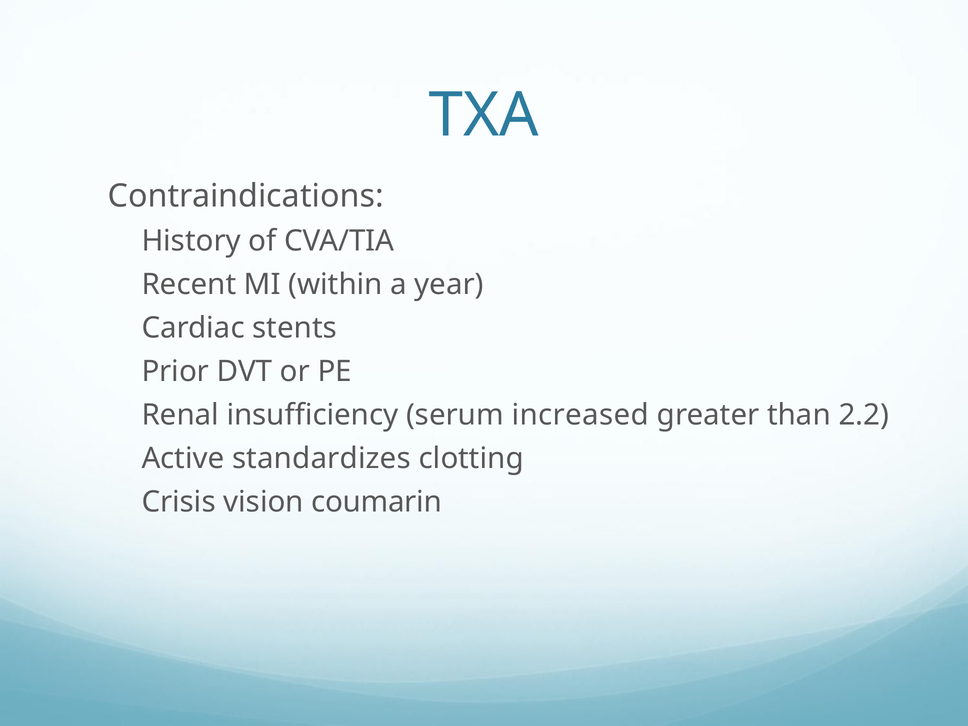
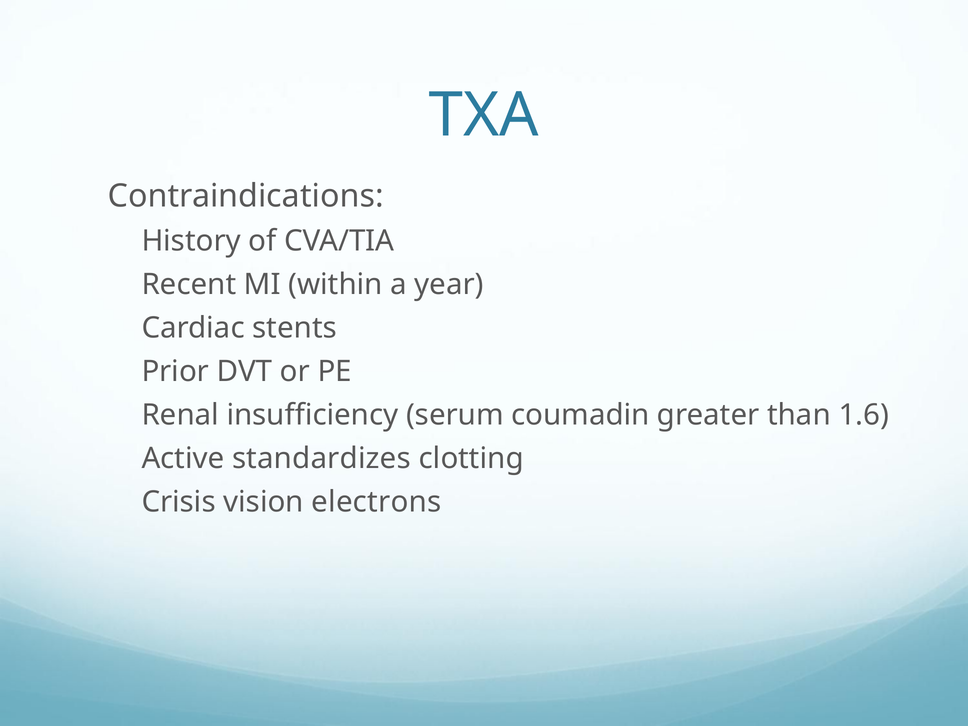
increased: increased -> coumadin (580, 415)
2.2: 2.2 -> 1.6 (864, 415)
coumarin: coumarin -> electrons (376, 502)
